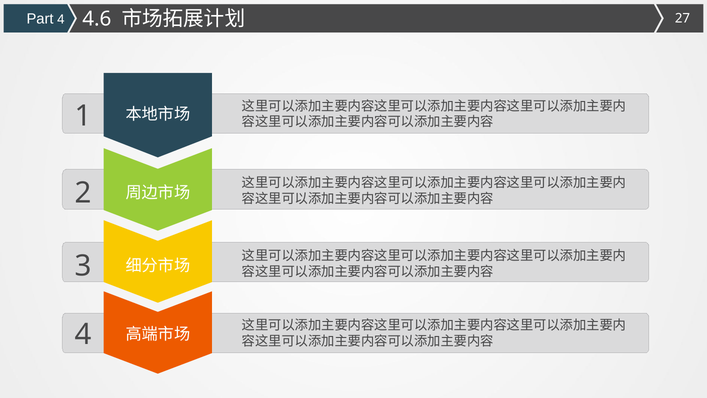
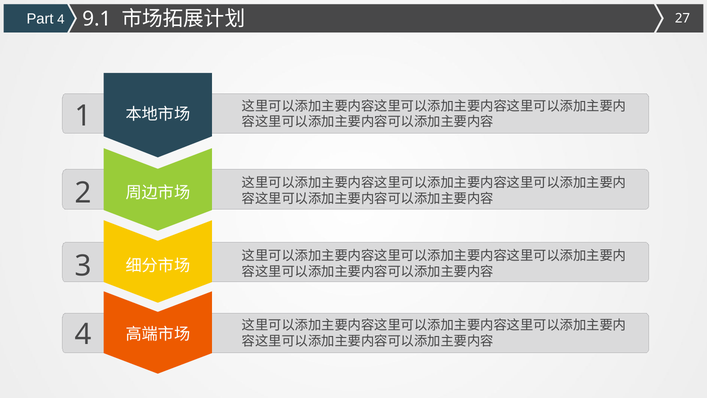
4.6: 4.6 -> 9.1 (97, 19)
